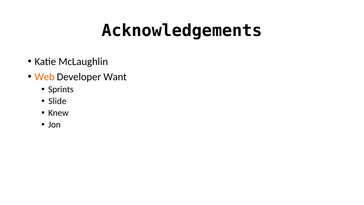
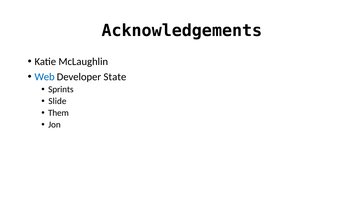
Web colour: orange -> blue (45, 77)
Want: Want -> State (115, 77)
Knew: Knew -> Them (58, 113)
